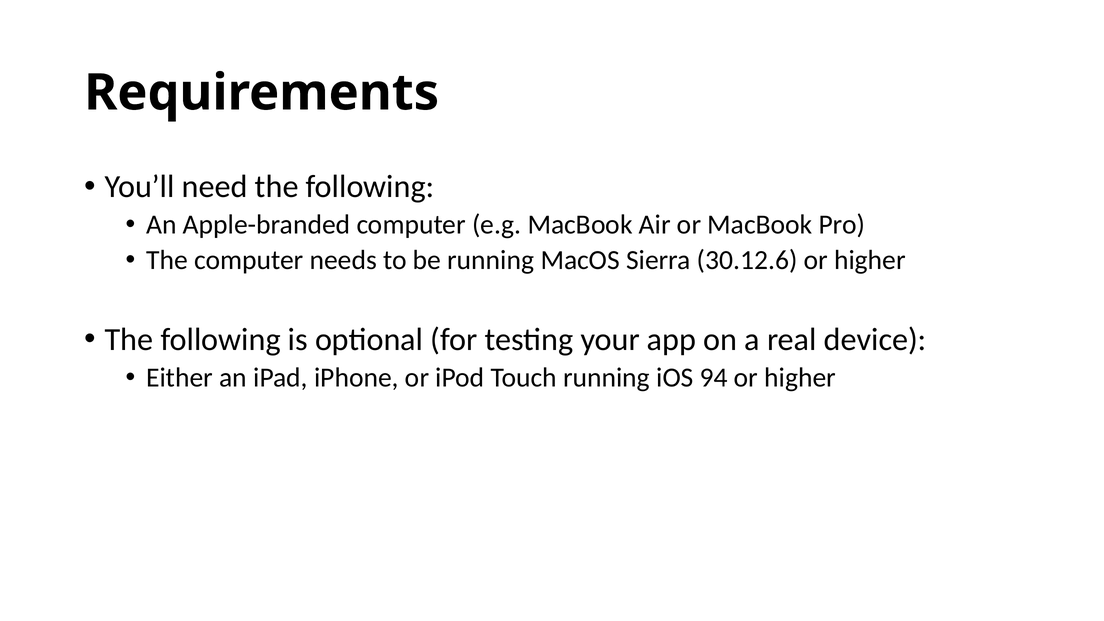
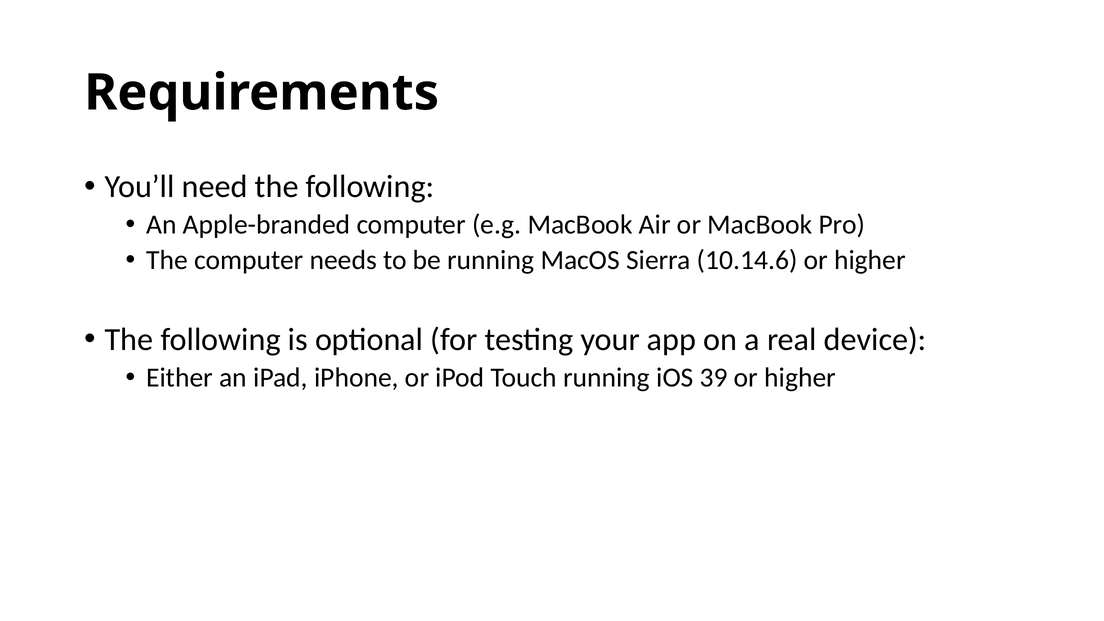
30.12.6: 30.12.6 -> 10.14.6 (747, 260)
94: 94 -> 39 (714, 378)
